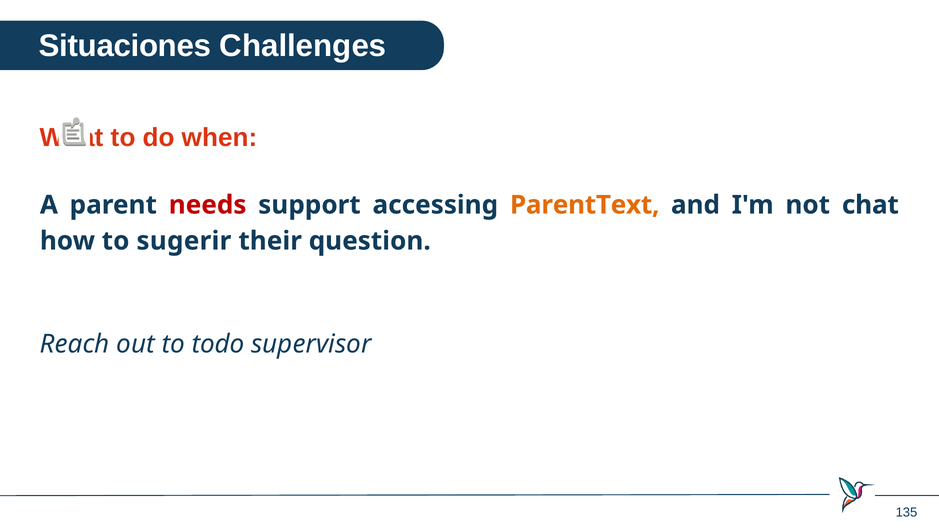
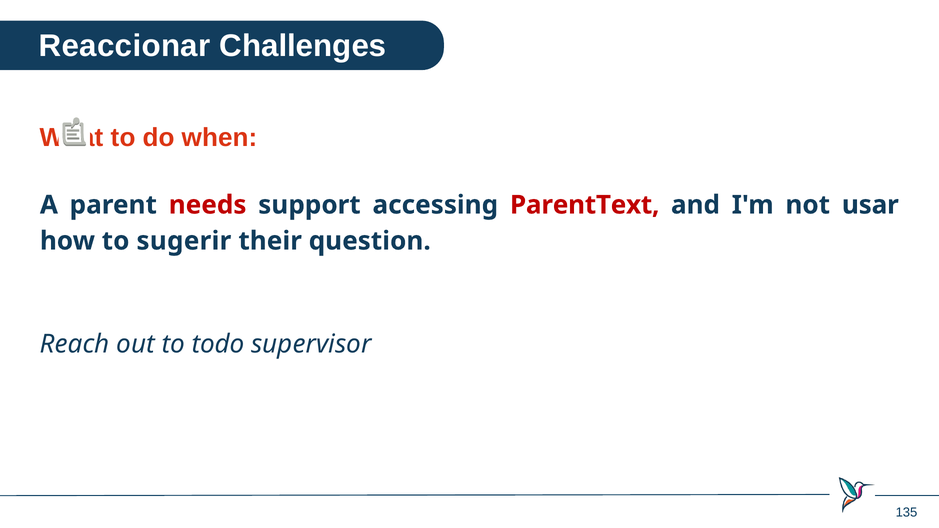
Situaciones: Situaciones -> Reaccionar (125, 46)
ParentText colour: orange -> red (585, 205)
chat: chat -> usar (870, 205)
